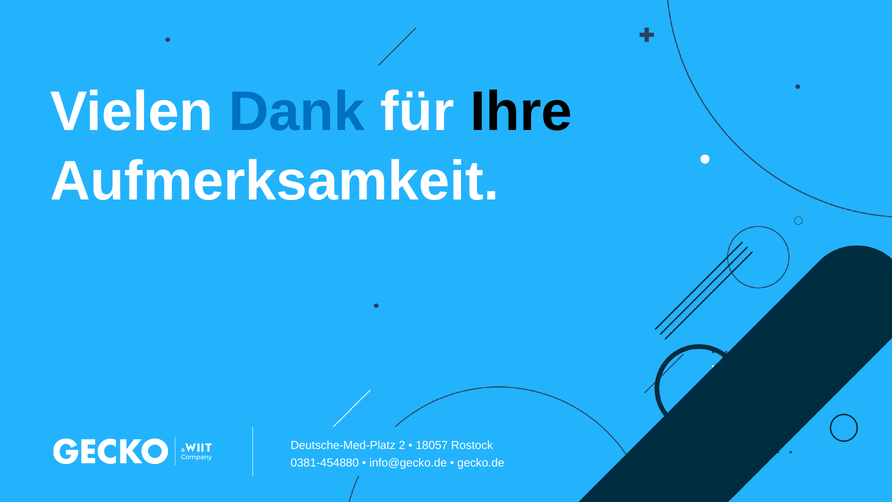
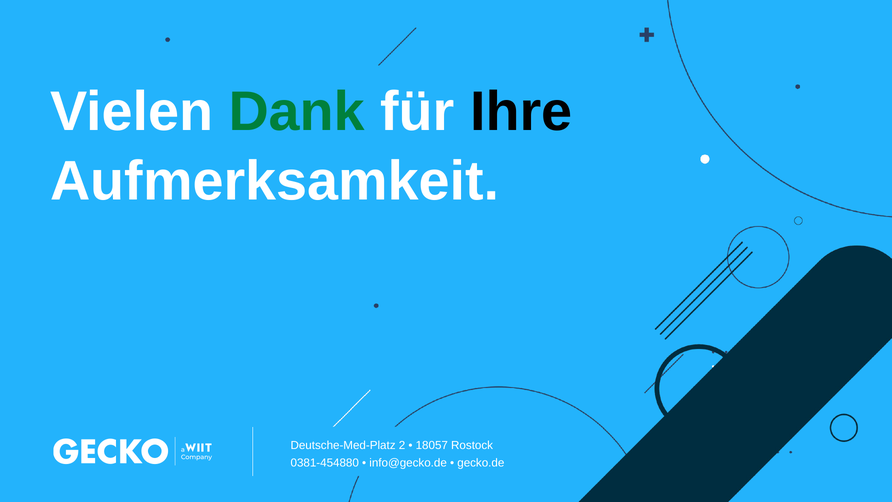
Dank colour: blue -> green (297, 112)
